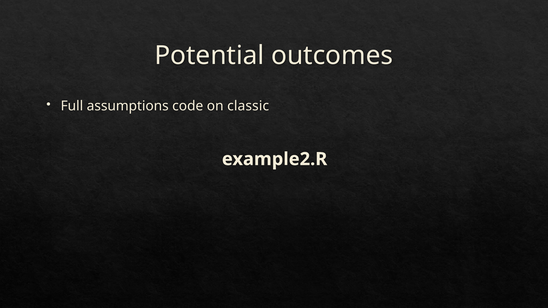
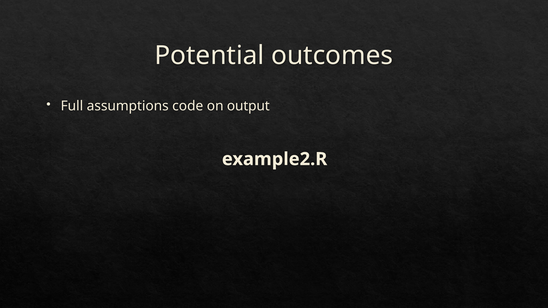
classic: classic -> output (248, 106)
